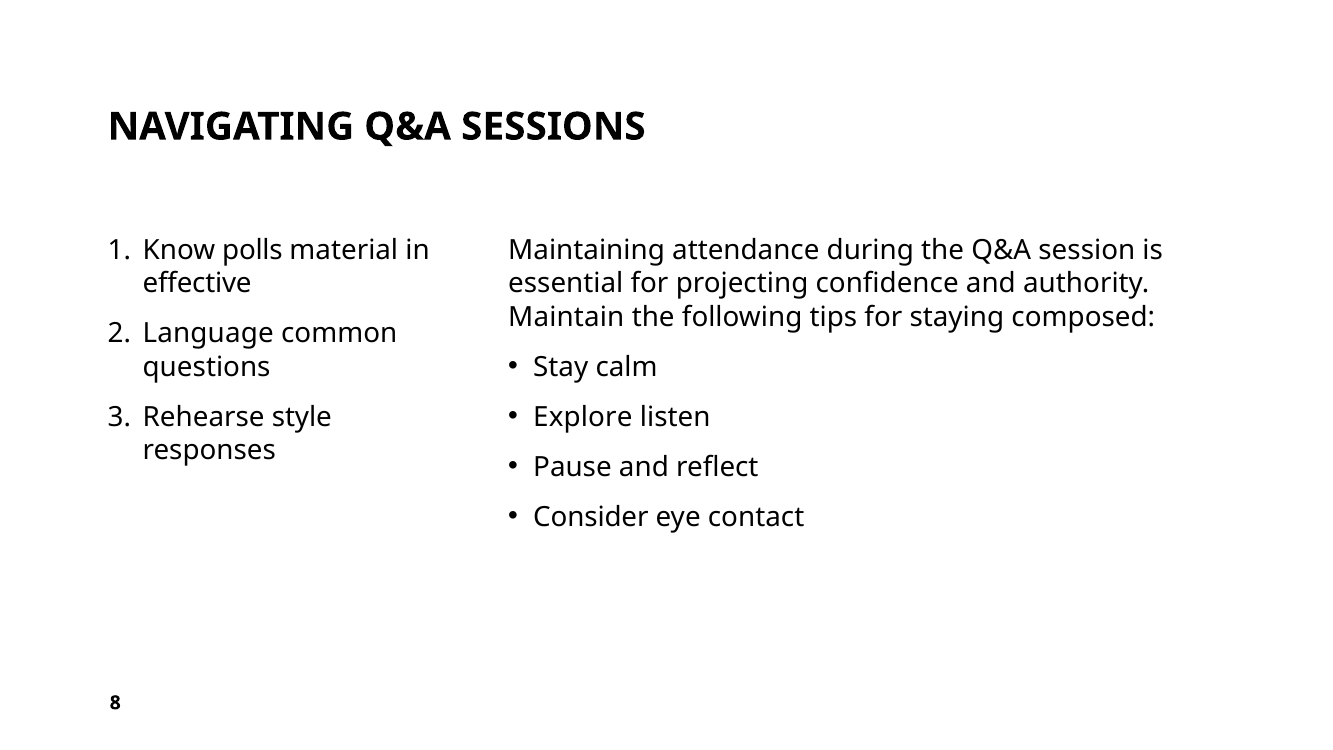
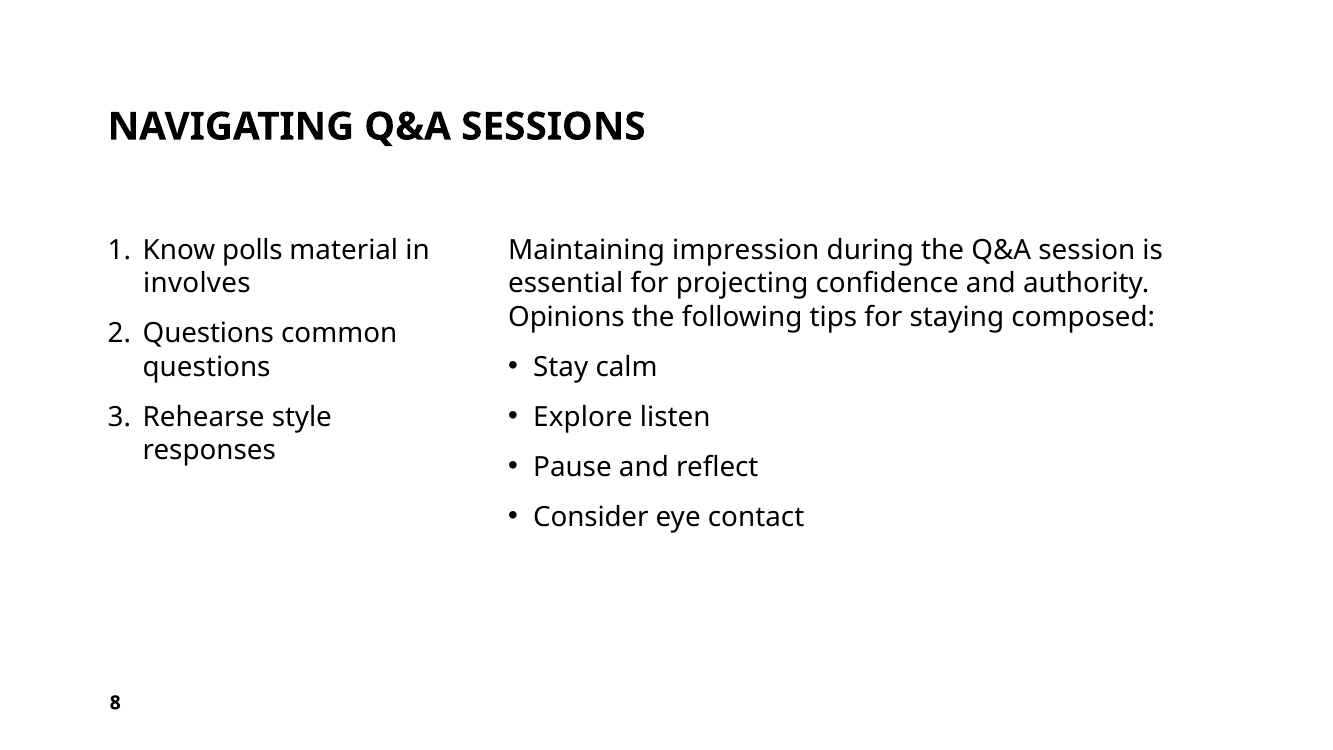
attendance: attendance -> impression (746, 250)
effective: effective -> involves (197, 284)
Maintain: Maintain -> Opinions (566, 317)
Language: Language -> Questions (208, 334)
